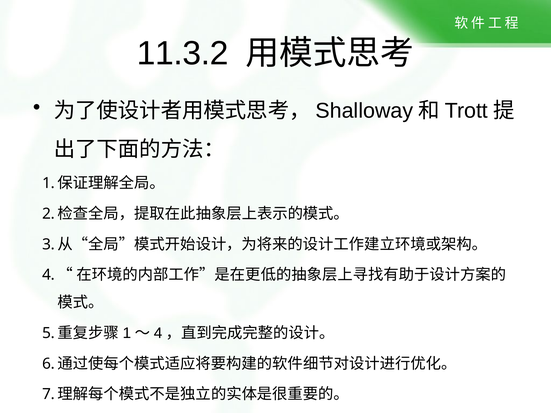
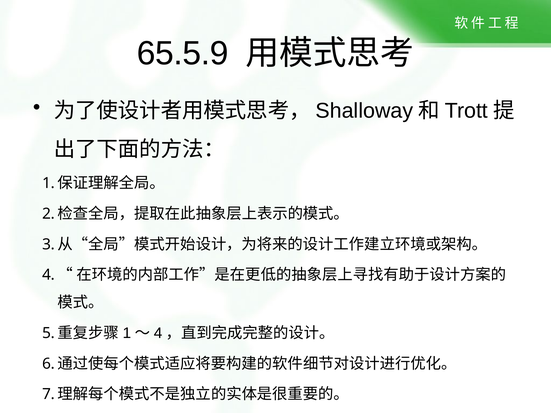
11.3.2: 11.3.2 -> 65.5.9 (183, 53)
